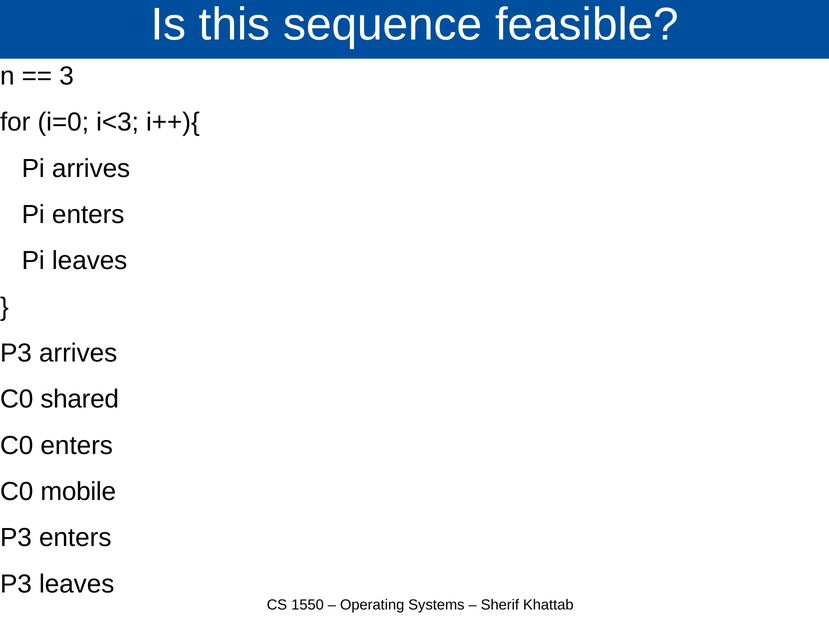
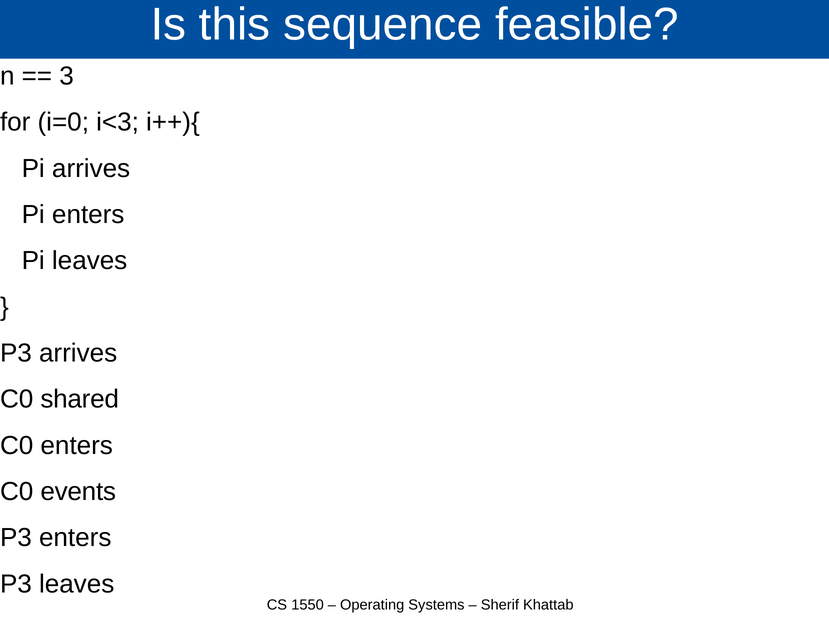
mobile: mobile -> events (78, 492)
